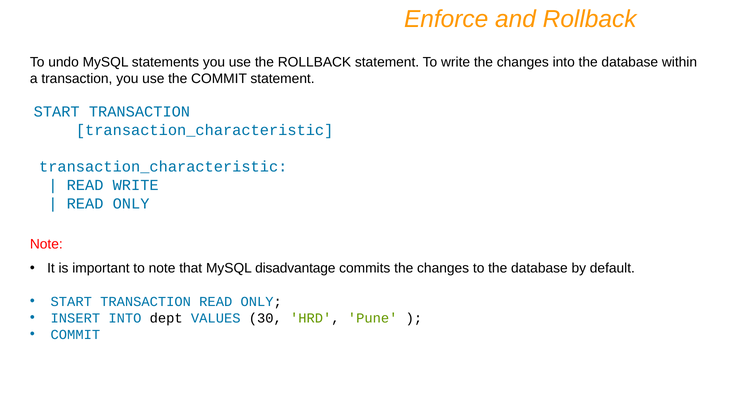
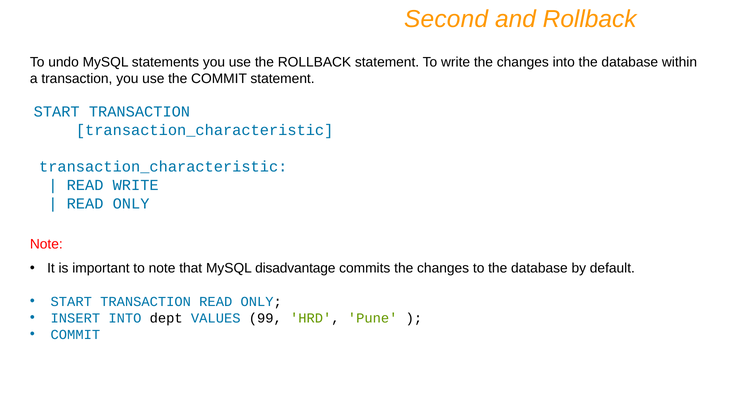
Enforce: Enforce -> Second (446, 19)
30: 30 -> 99 (265, 318)
